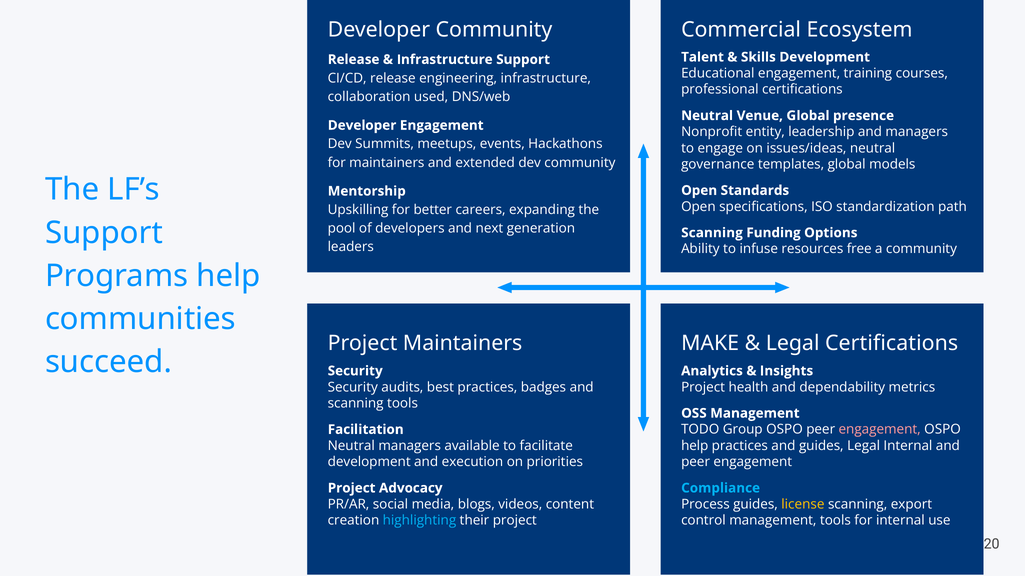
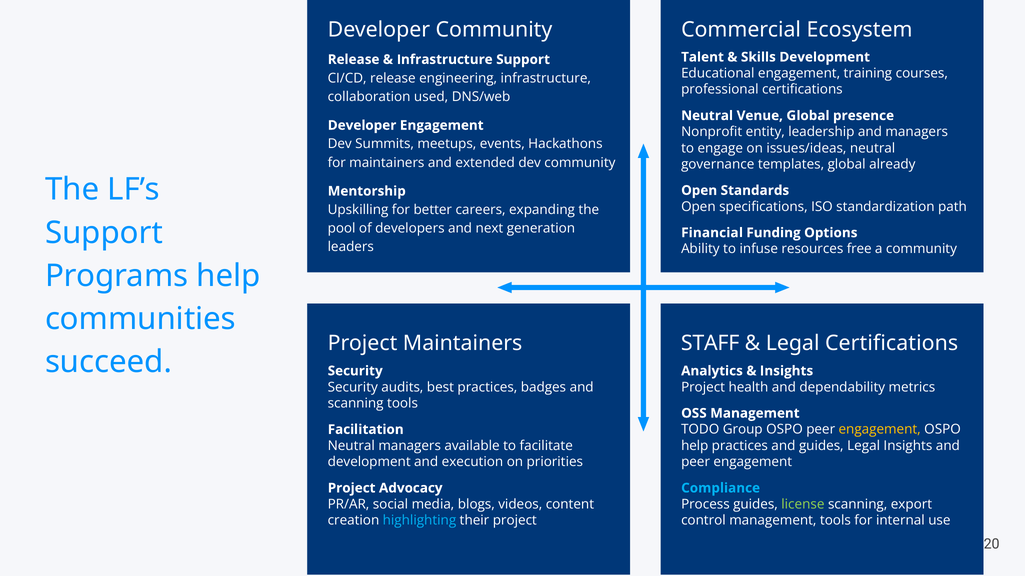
models: models -> already (892, 164)
Scanning: Scanning -> Financial (712, 233)
MAKE: MAKE -> STAFF (710, 344)
engagement colour: pink -> yellow (880, 430)
Legal Internal: Internal -> Insights (908, 446)
license colour: yellow -> light green (803, 505)
